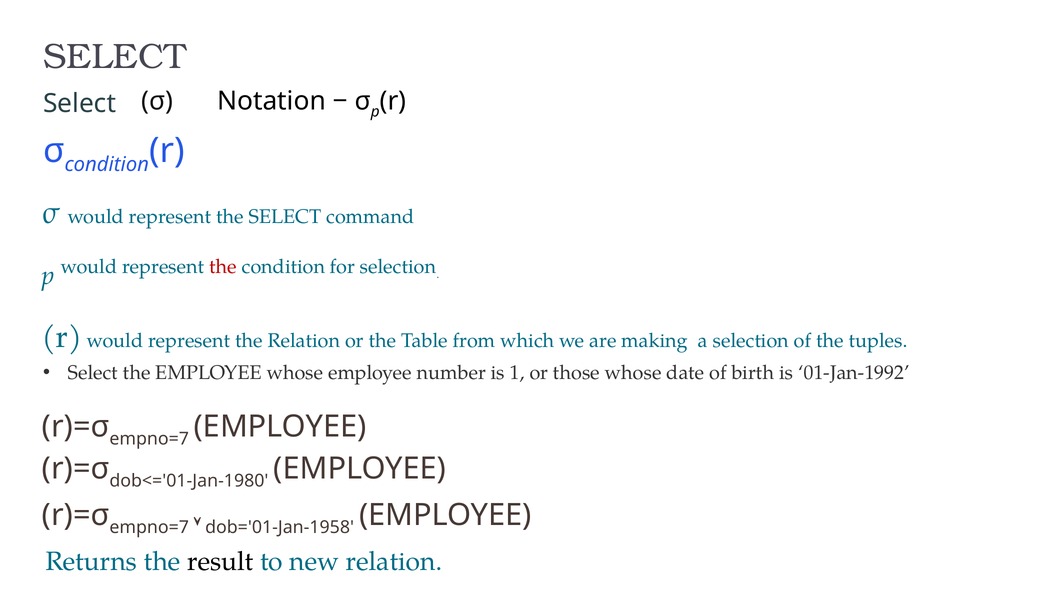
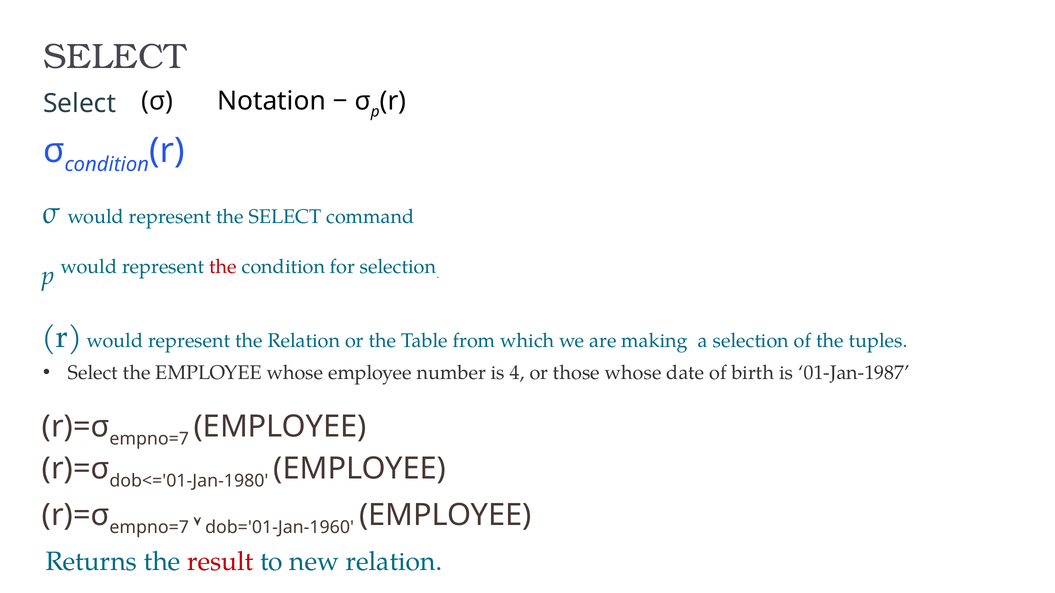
1: 1 -> 4 (517, 373)
01-Jan-1992: 01-Jan-1992 -> 01-Jan-1987 (854, 373)
dob='01-Jan-1958: dob='01-Jan-1958 -> dob='01-Jan-1960 (280, 528)
result colour: black -> red (220, 562)
